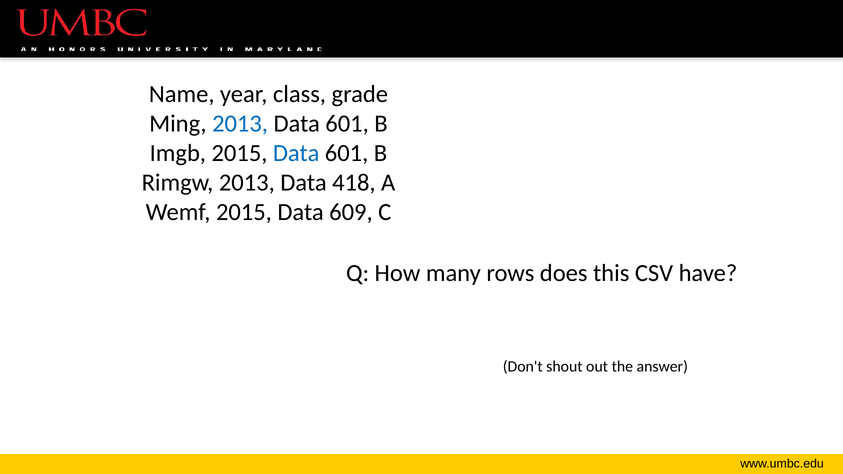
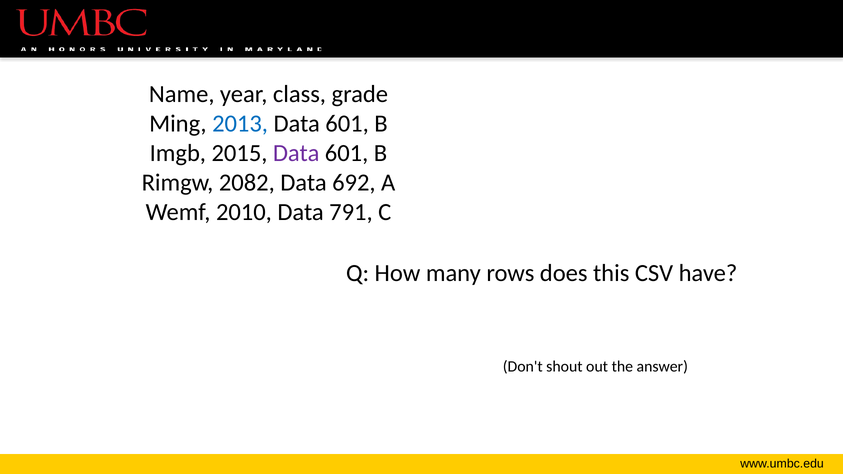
Data colour: blue -> purple (296, 153)
Rimgw 2013: 2013 -> 2082 (247, 183)
418: 418 -> 692 (354, 183)
Wemf 2015: 2015 -> 2010 (244, 212)
609: 609 -> 791 (351, 212)
